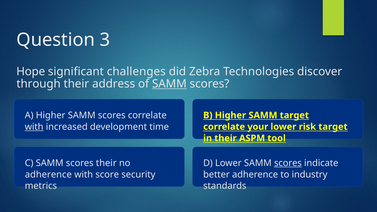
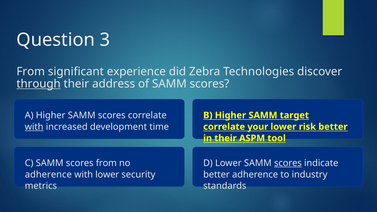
Hope: Hope -> From (31, 72)
challenges: challenges -> experience (136, 72)
through underline: none -> present (39, 84)
SAMM underline: present -> none (169, 84)
risk target: target -> better (333, 127)
scores their: their -> from (106, 163)
with score: score -> lower (107, 175)
